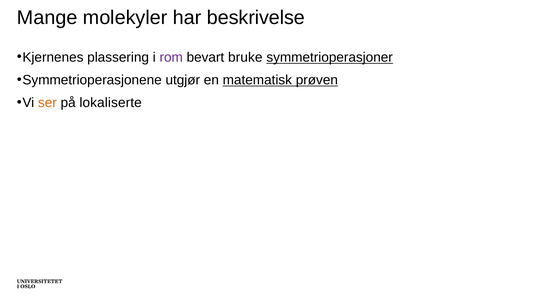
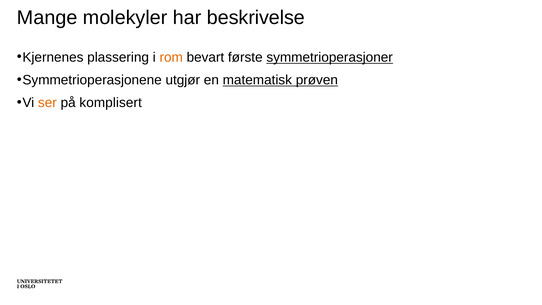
rom colour: purple -> orange (171, 57)
bruke: bruke -> første (245, 57)
lokaliserte: lokaliserte -> komplisert (111, 103)
